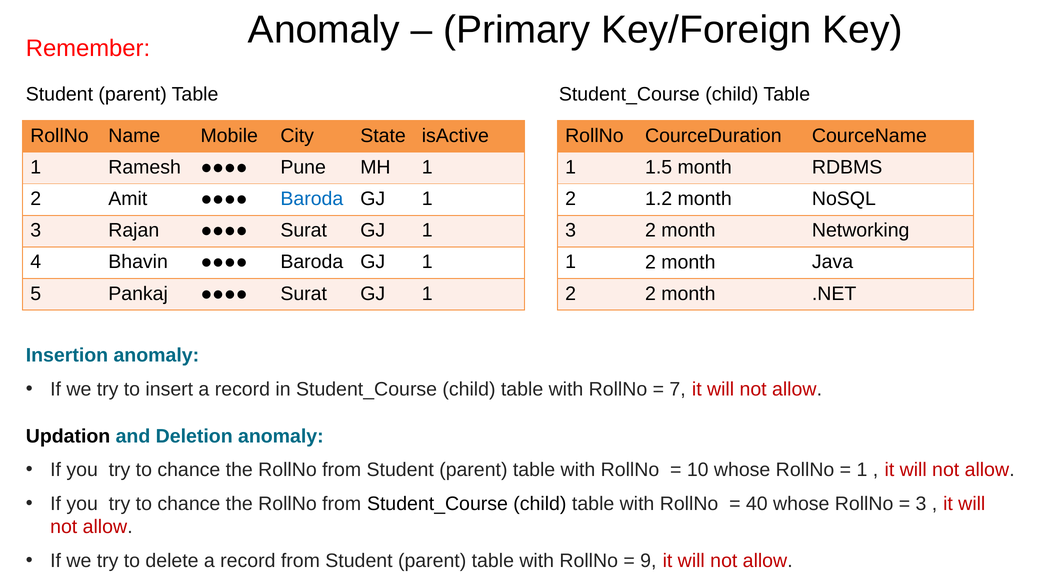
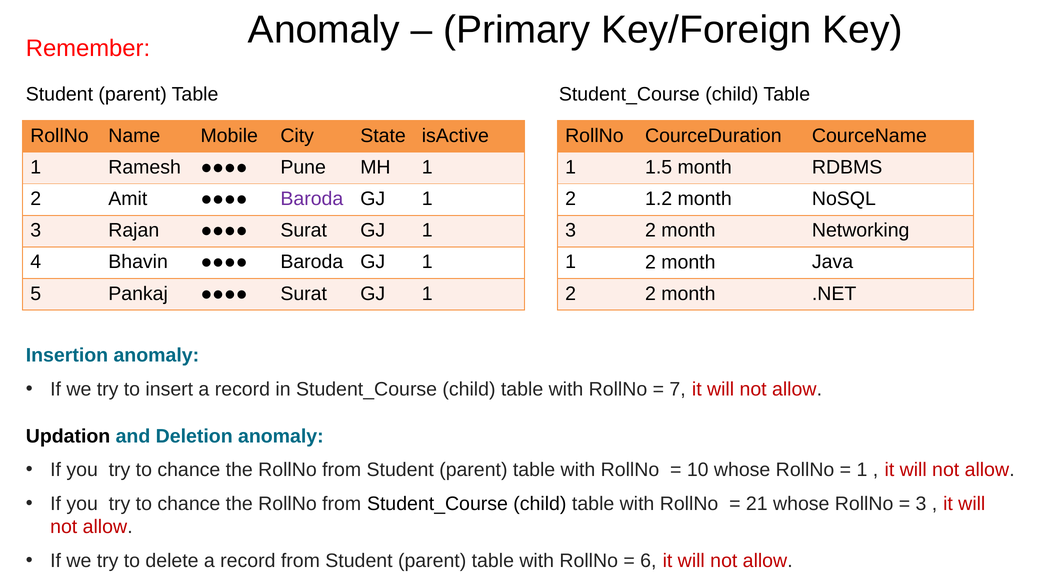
Baroda colour: blue -> purple (312, 199)
40: 40 -> 21 (757, 504)
9: 9 -> 6 (648, 561)
